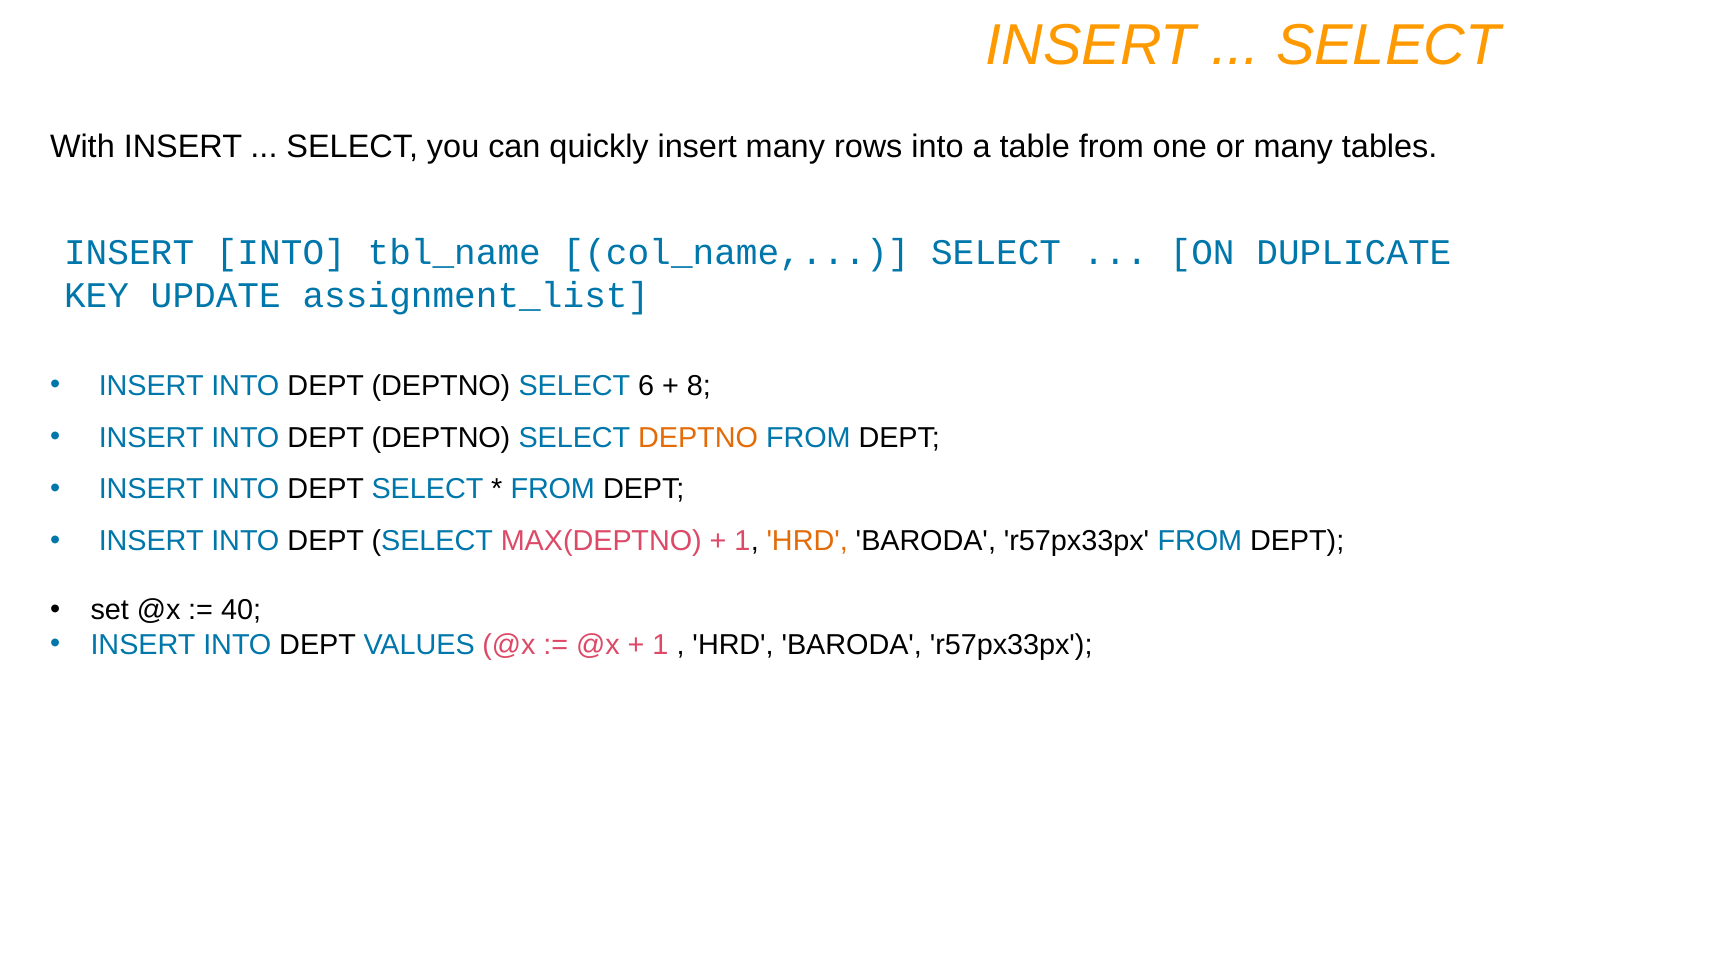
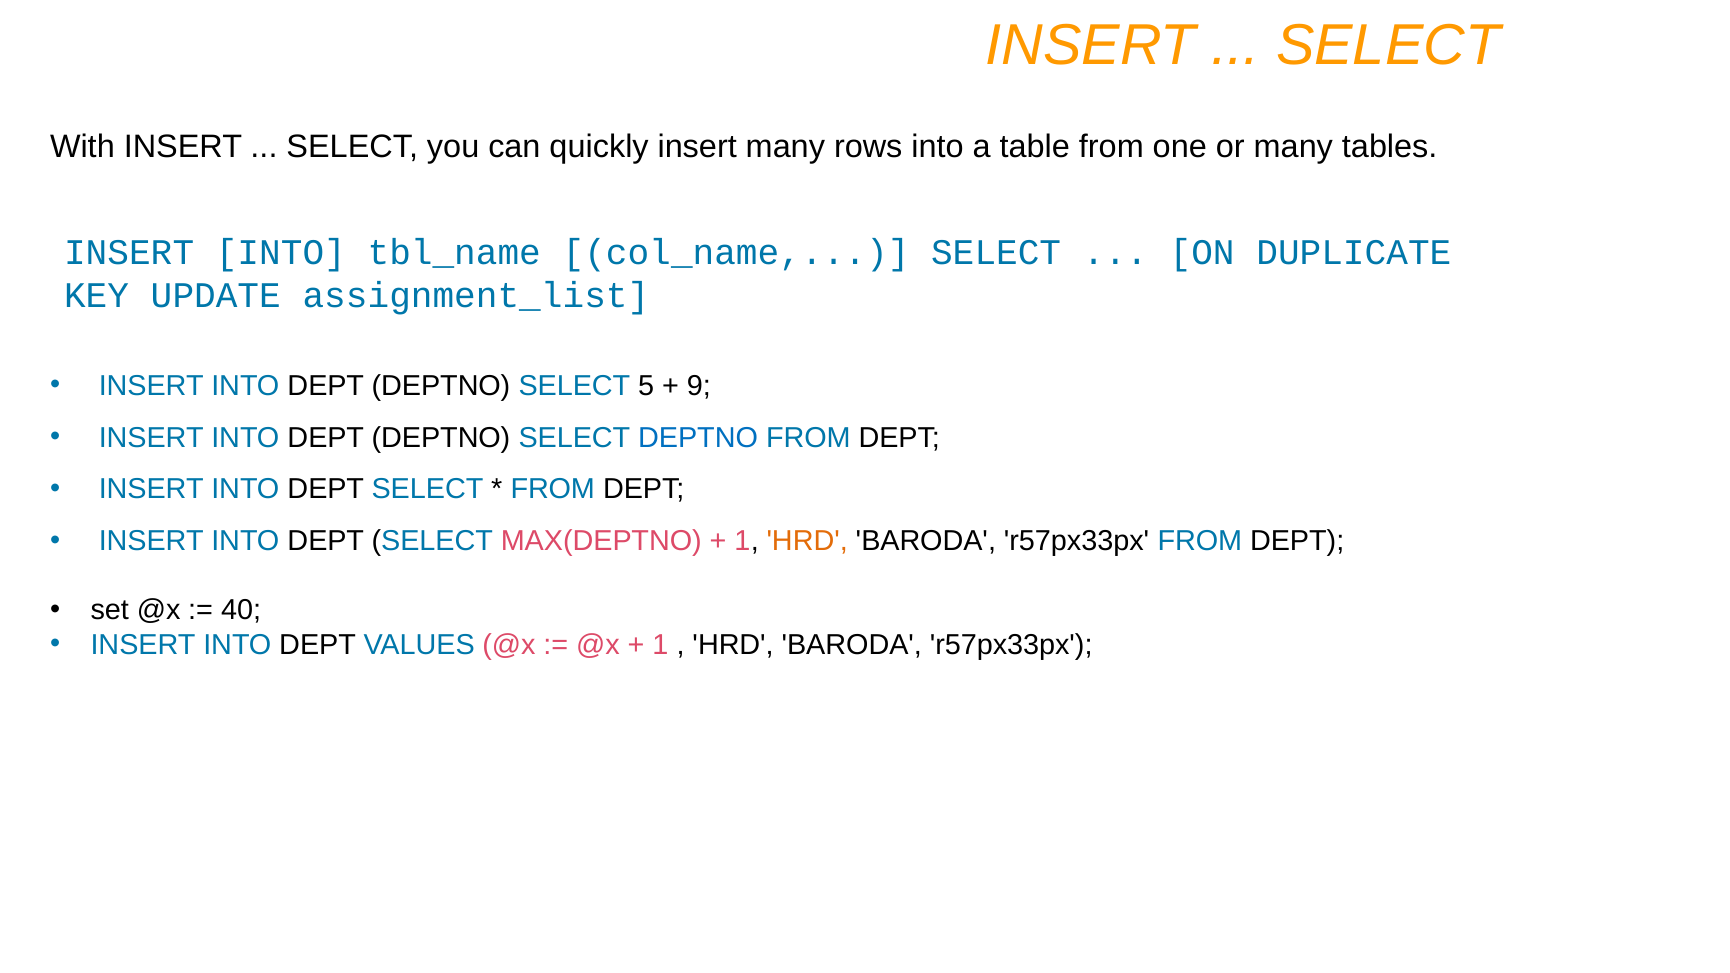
6: 6 -> 5 (646, 386)
8: 8 -> 9 (699, 386)
DEPTNO colour: orange -> blue (698, 438)
